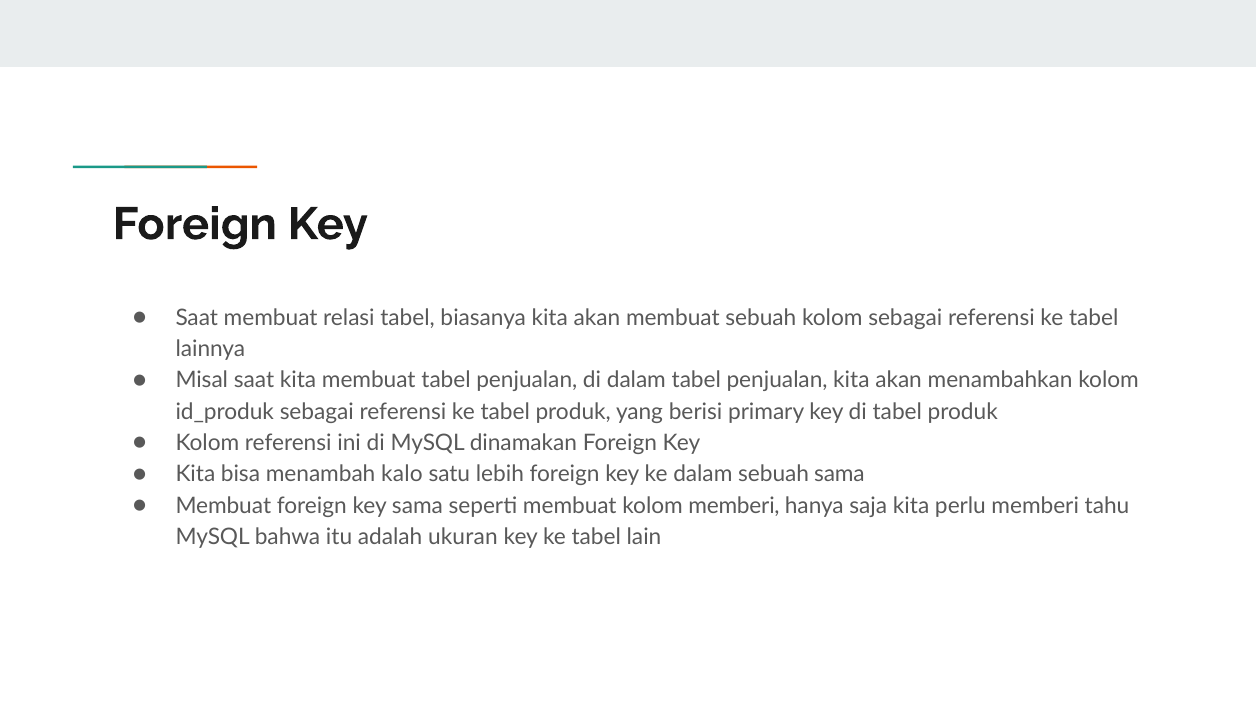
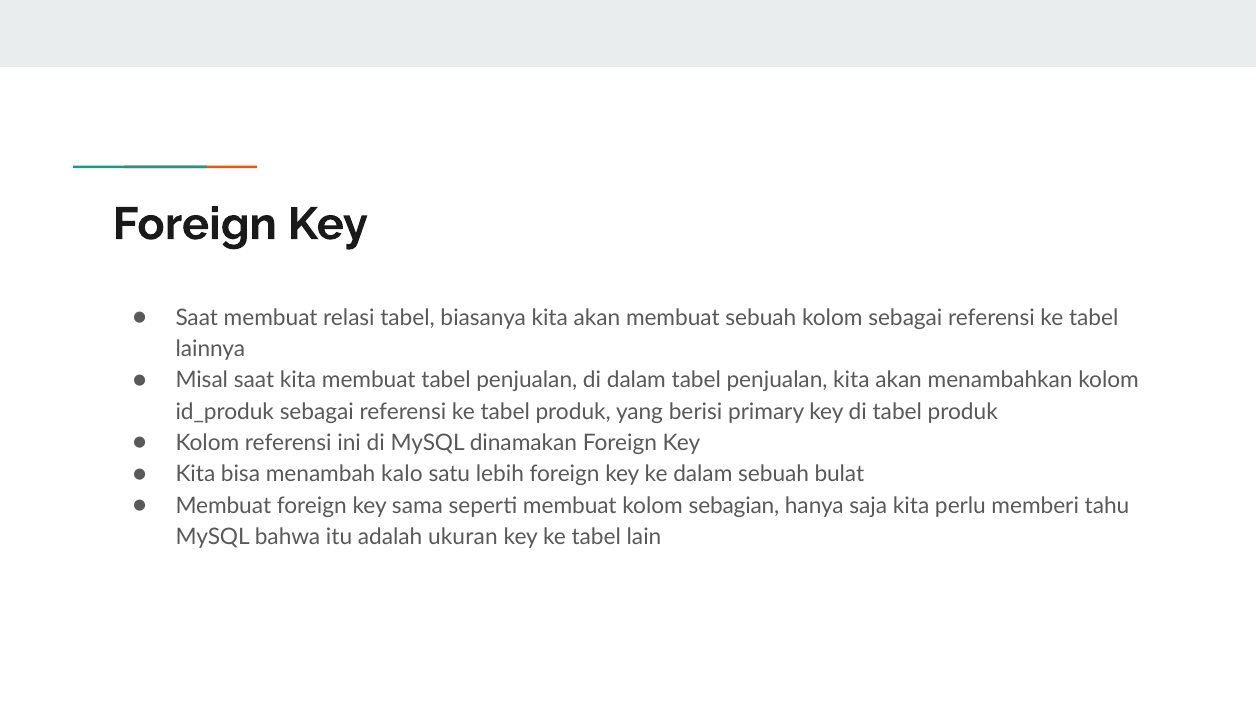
sebuah sama: sama -> bulat (839, 474)
kolom memberi: memberi -> sebagian (734, 505)
